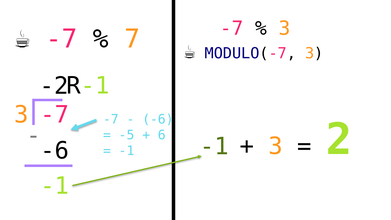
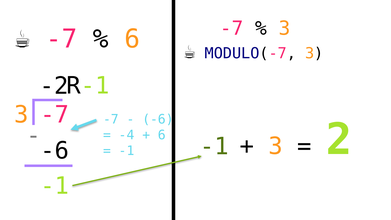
7: 7 -> 6 (132, 39)
-5: -5 -> -4 (127, 135)
